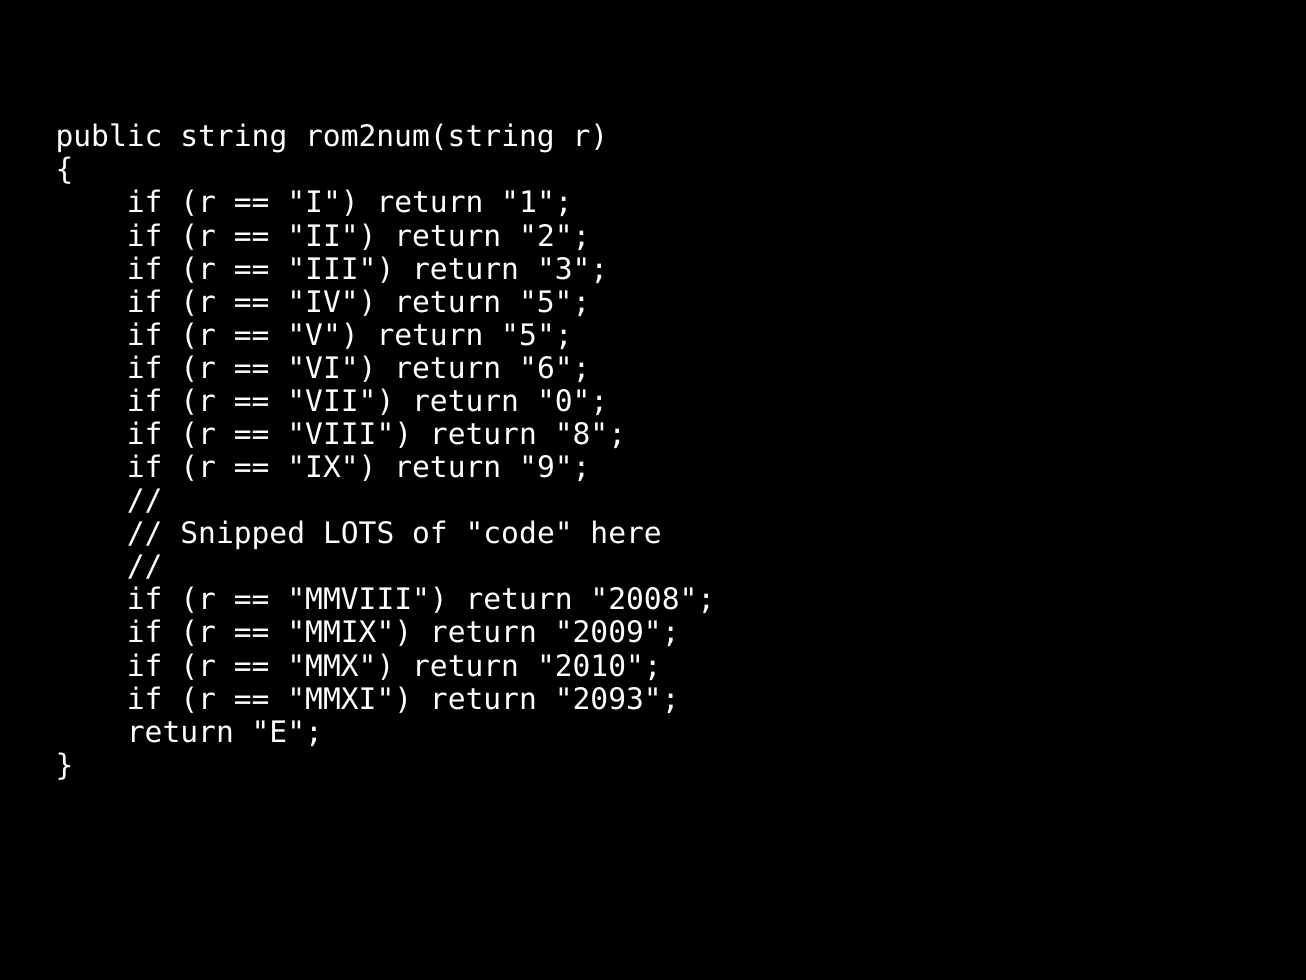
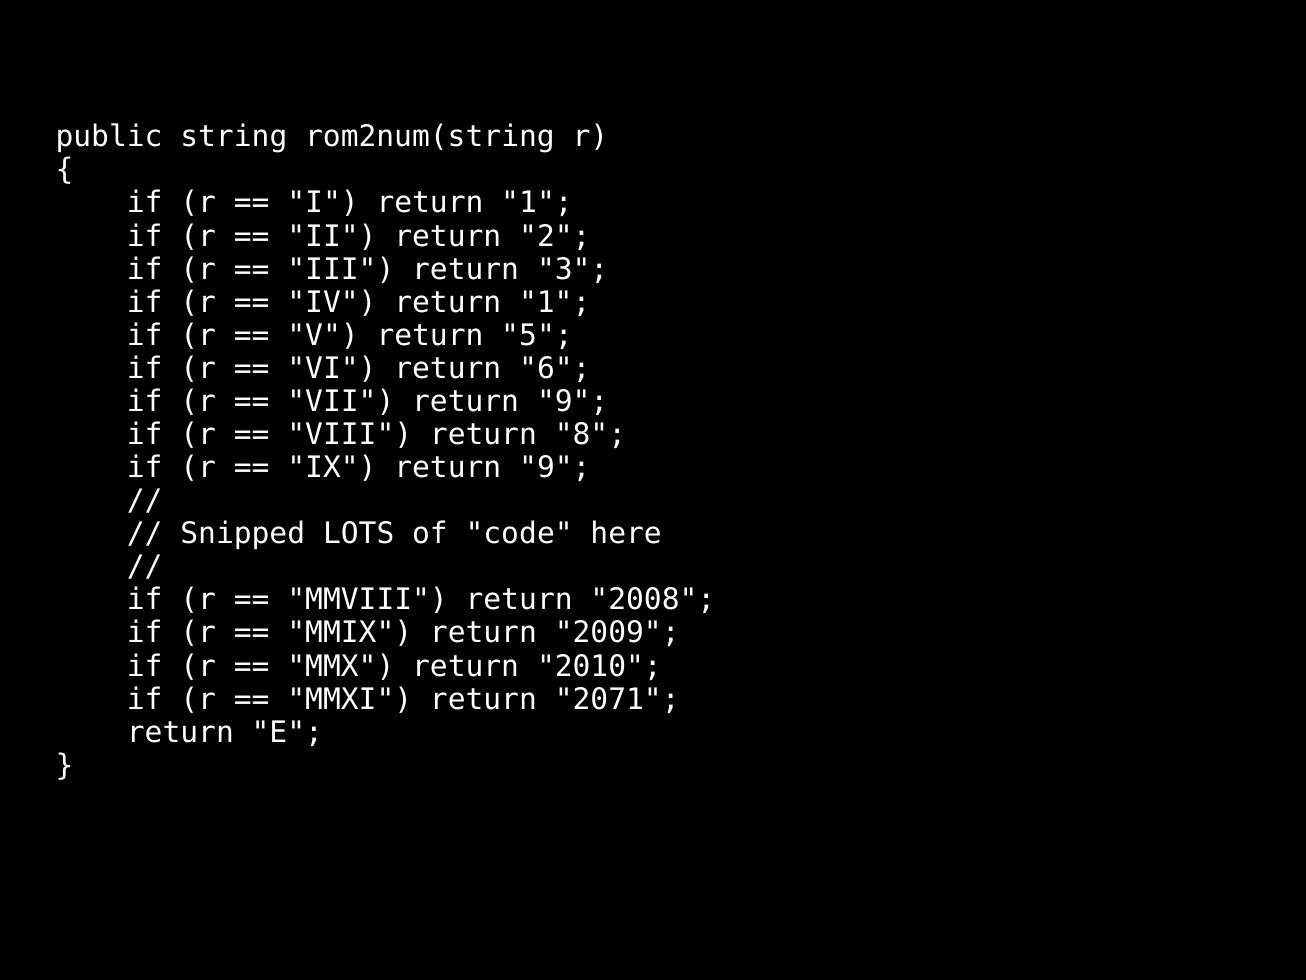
IV return 5: 5 -> 1 (555, 303)
VII return 0: 0 -> 9 (573, 402)
2093: 2093 -> 2071 (617, 700)
